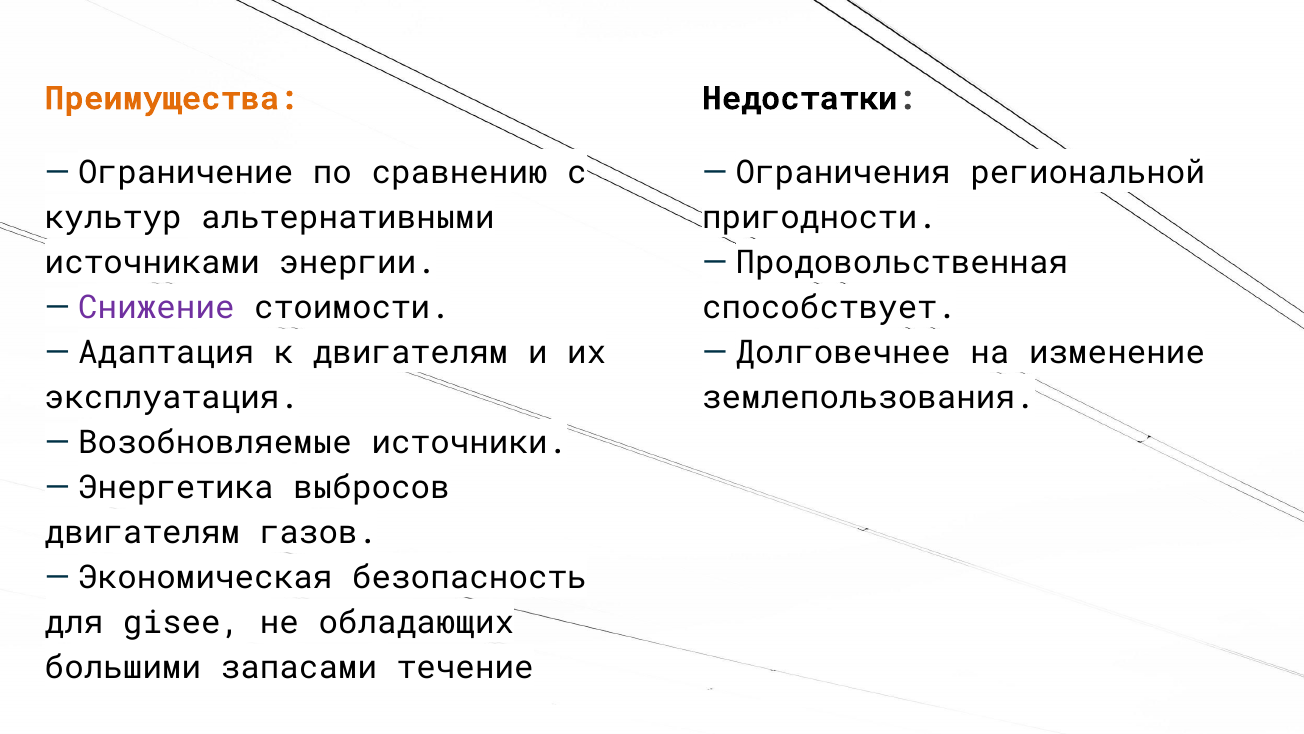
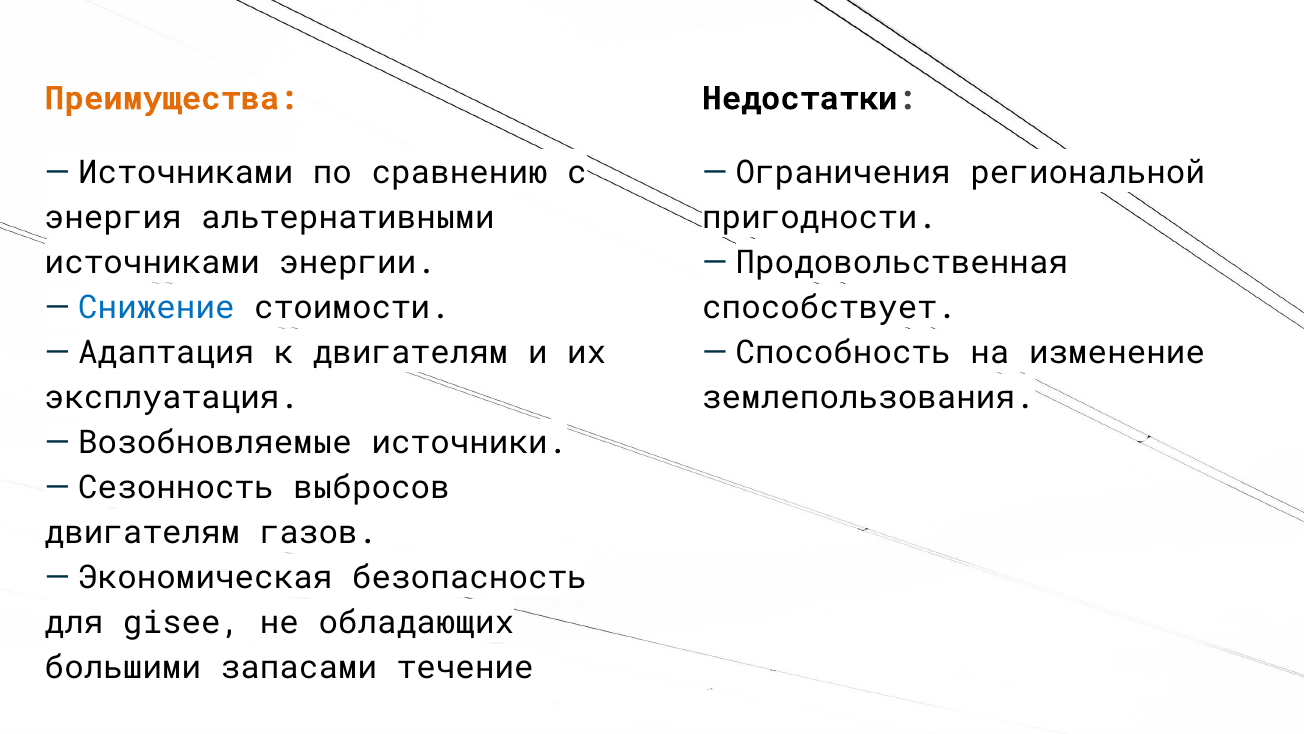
Ограничение: Ограничение -> Источниками (186, 172)
культур: культур -> энергия (113, 217)
Снижение colour: purple -> blue (156, 307)
Долговечнее: Долговечнее -> Способность (843, 352)
Энергетика: Энергетика -> Сезонность (176, 487)
